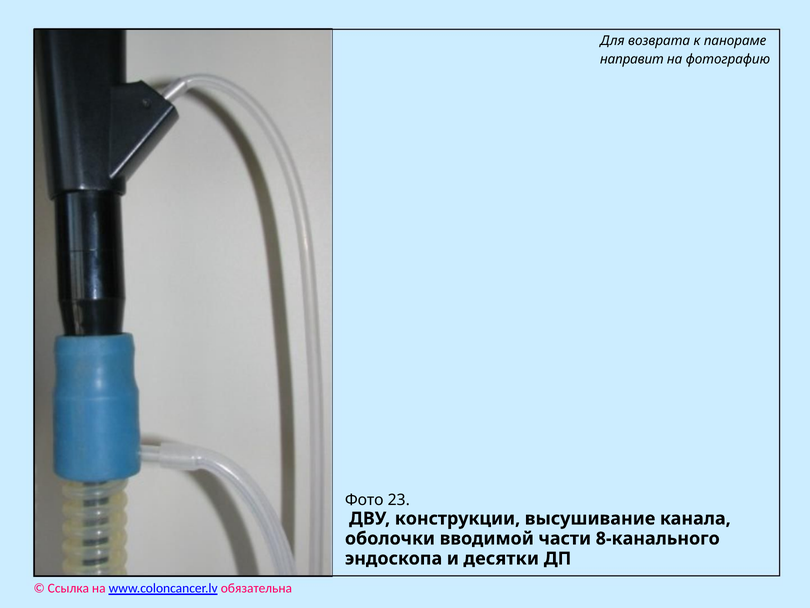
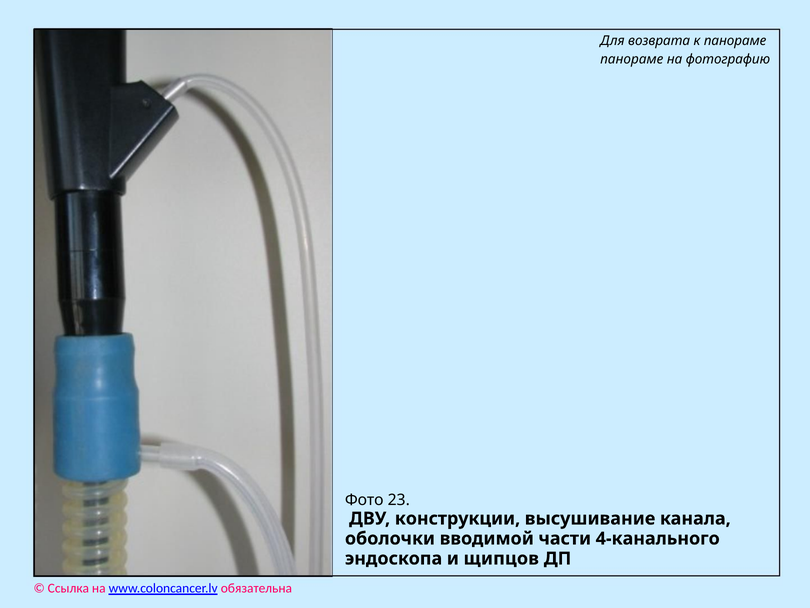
направит: направит -> панораме (632, 59)
8-канального: 8-канального -> 4-канального (658, 538)
десятки: десятки -> щипцов (501, 558)
